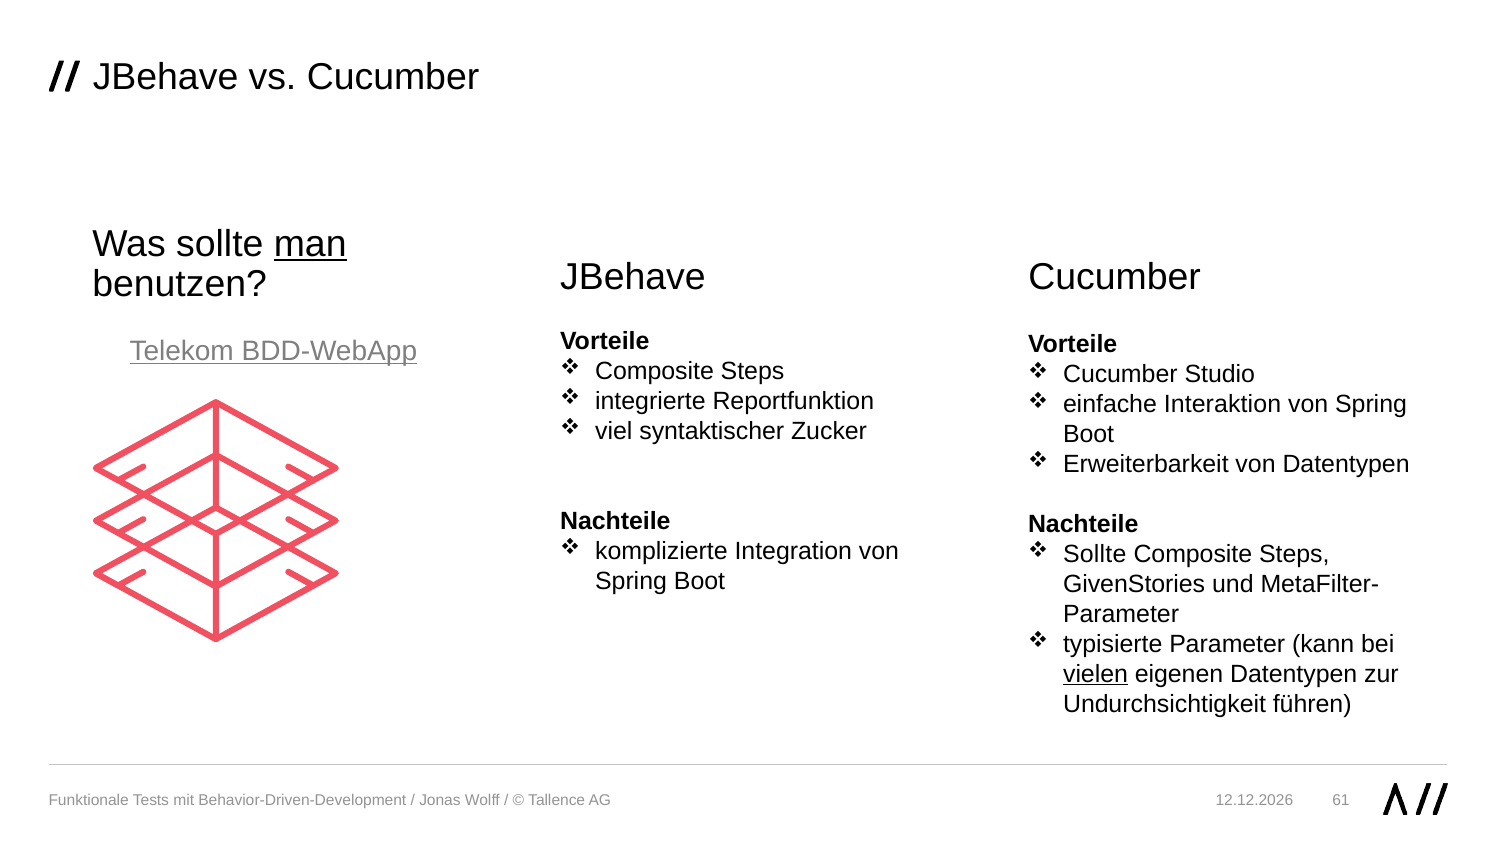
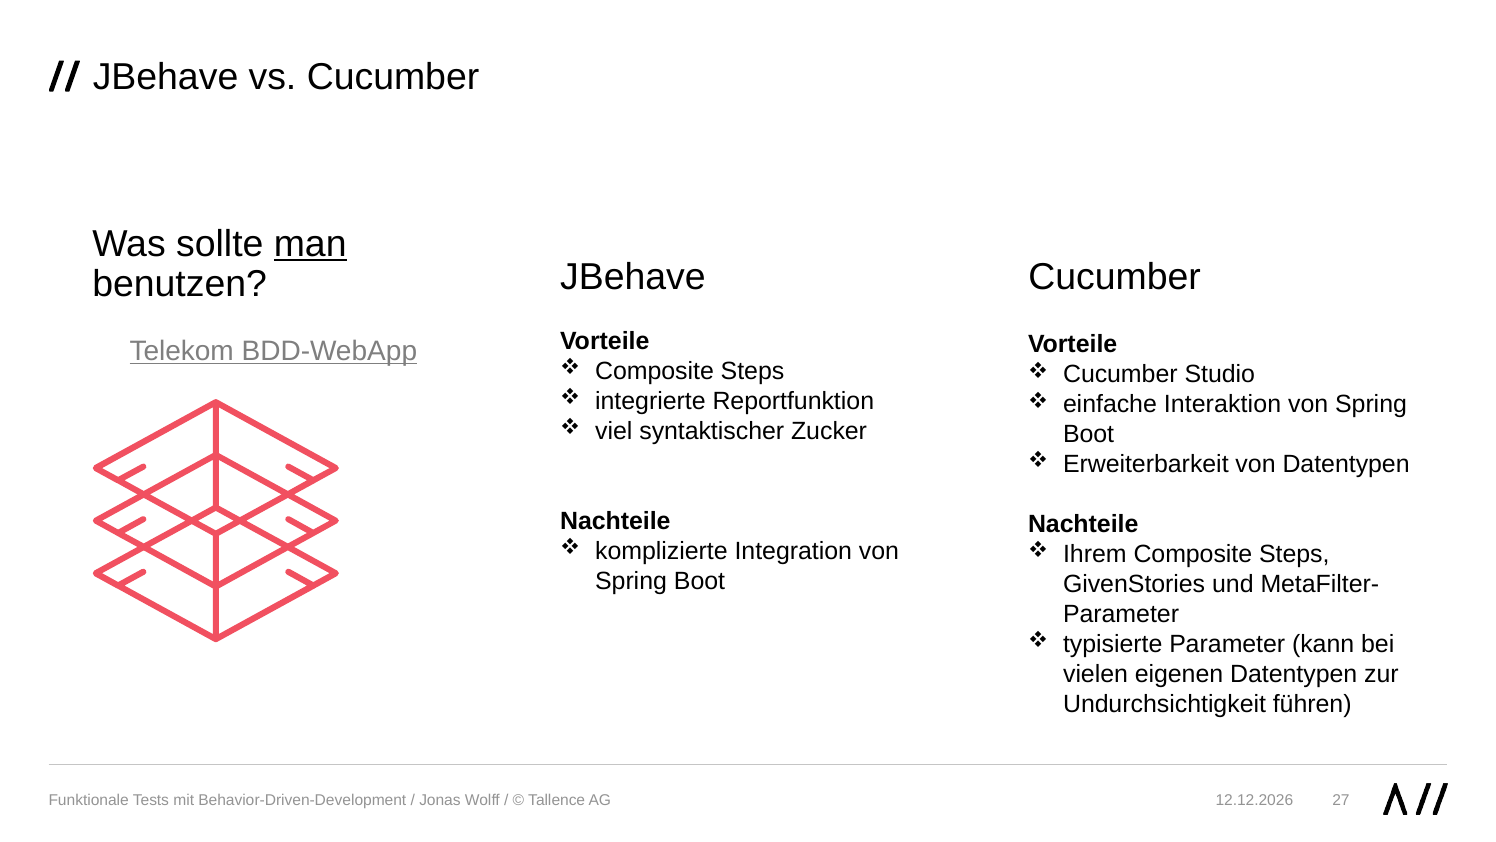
Sollte: Sollte -> Ihrem (1095, 554)
vielen underline: present -> none (1096, 674)
61: 61 -> 27 (1341, 800)
